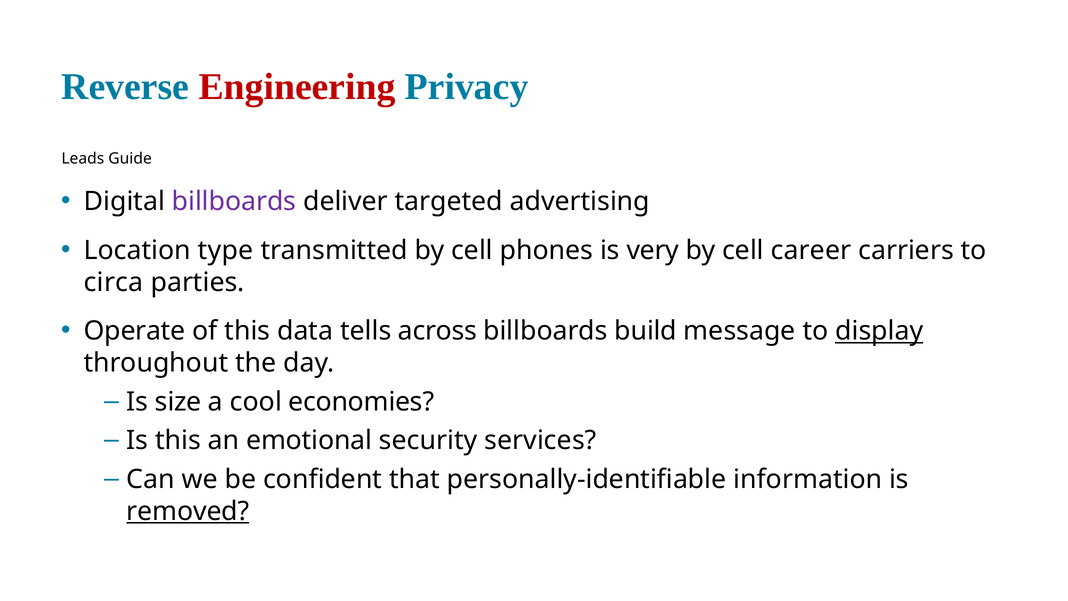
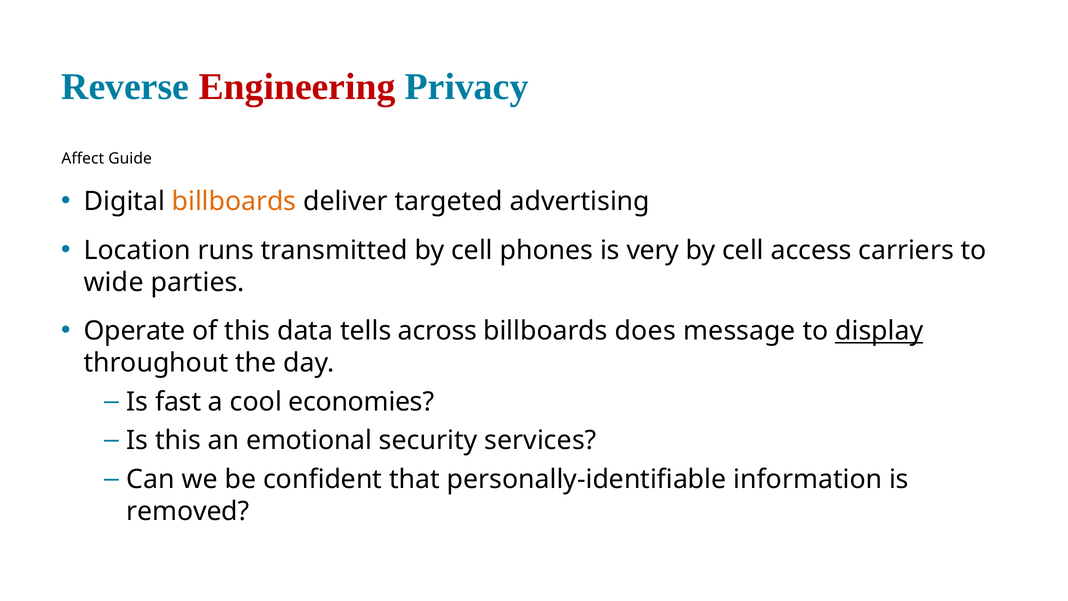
Leads: Leads -> Affect (83, 159)
billboards colour: purple -> orange (234, 201)
type: type -> runs (226, 250)
career: career -> access (811, 250)
circa: circa -> wide (114, 282)
build: build -> does (645, 331)
size: size -> fast (178, 402)
removed underline: present -> none (188, 511)
